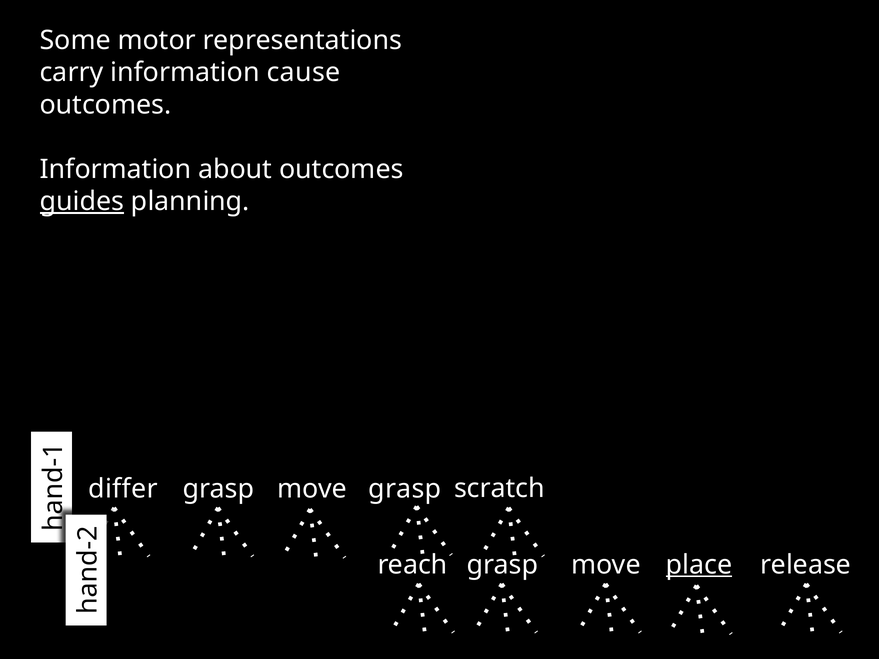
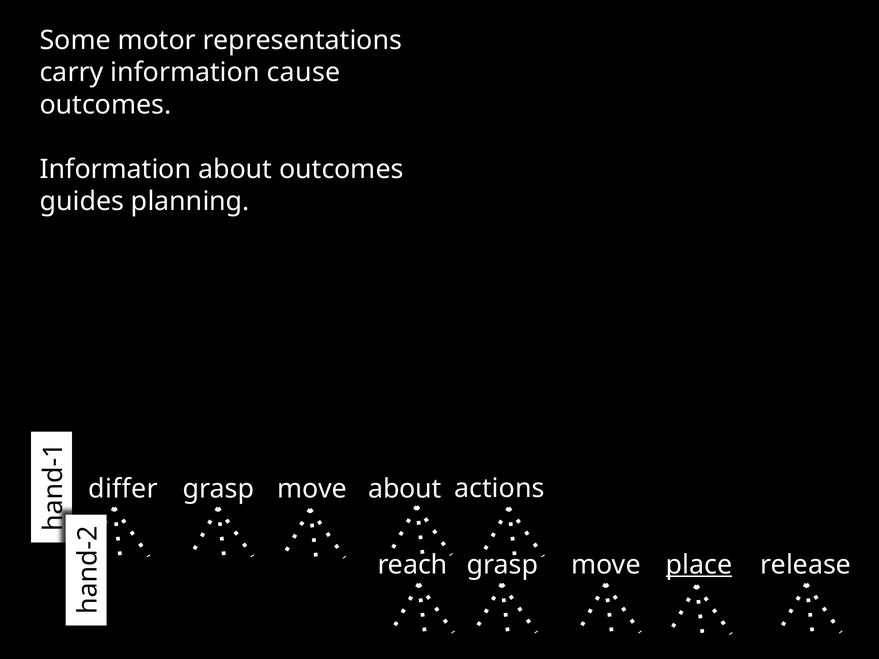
guides underline: present -> none (82, 202)
scratch: scratch -> actions (499, 489)
move grasp: grasp -> about (405, 489)
